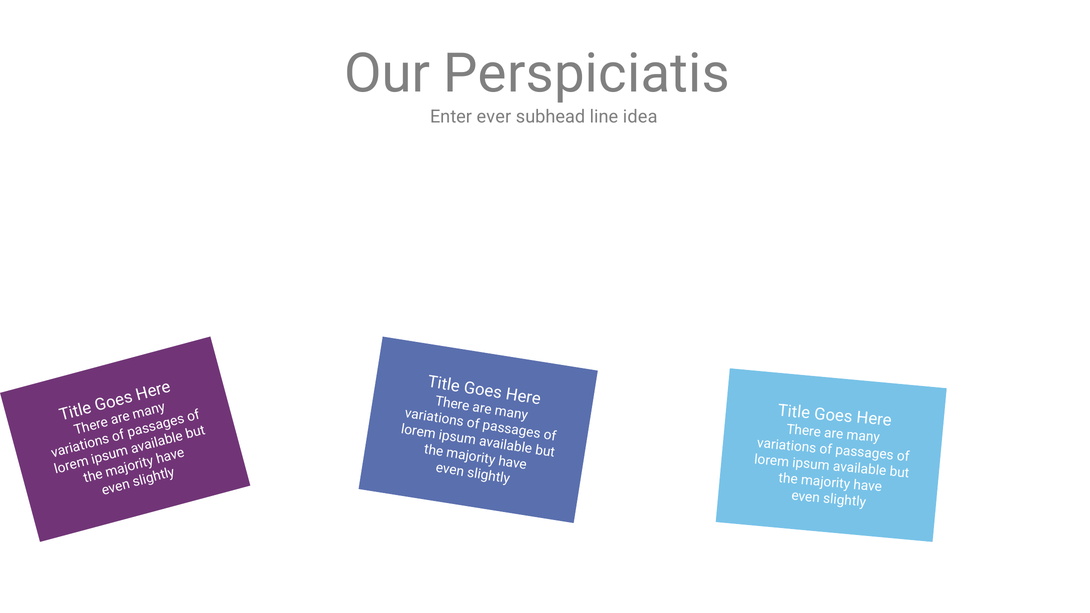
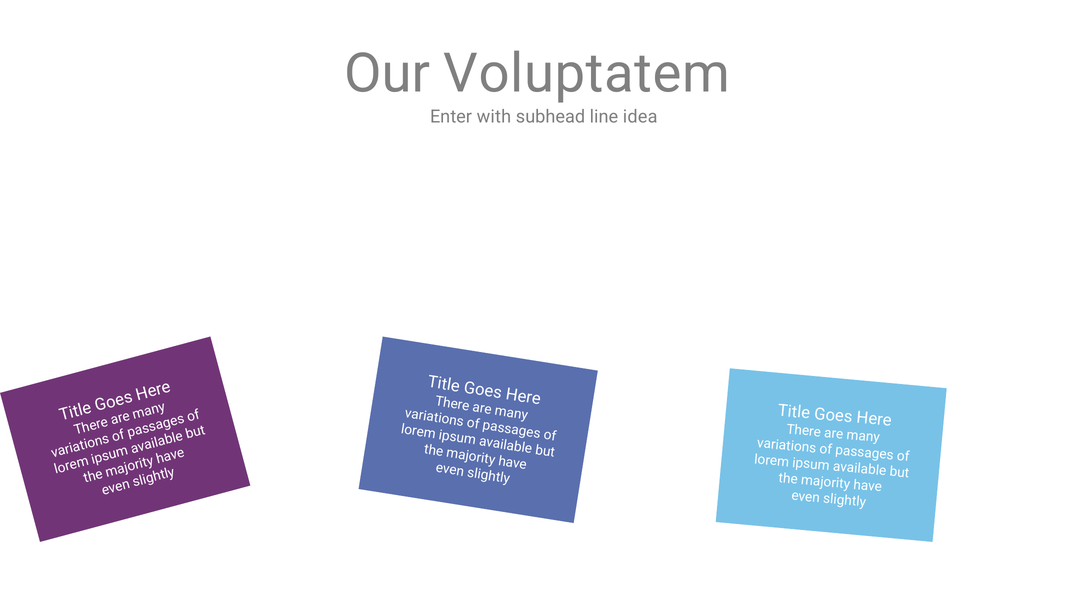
Perspiciatis: Perspiciatis -> Voluptatem (587, 74)
ever: ever -> with (494, 117)
